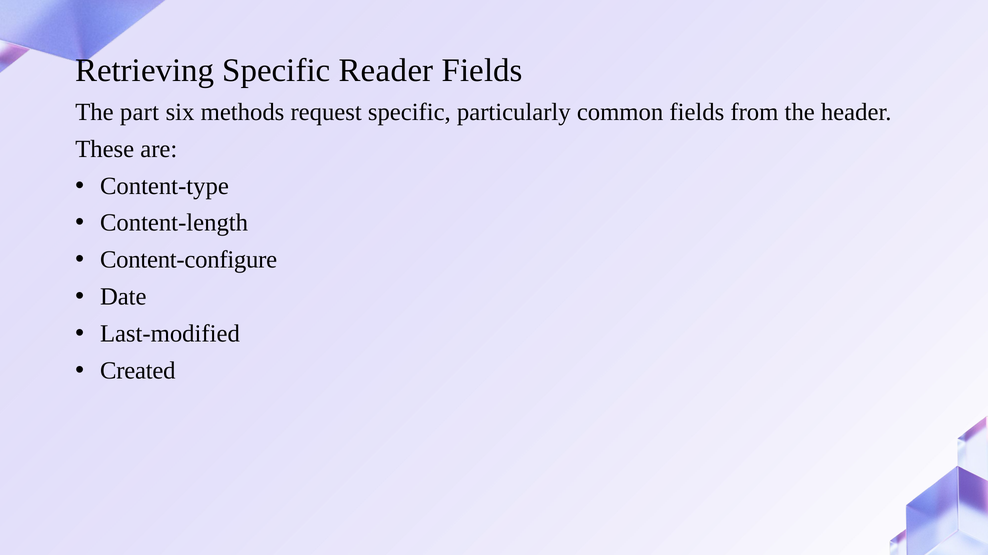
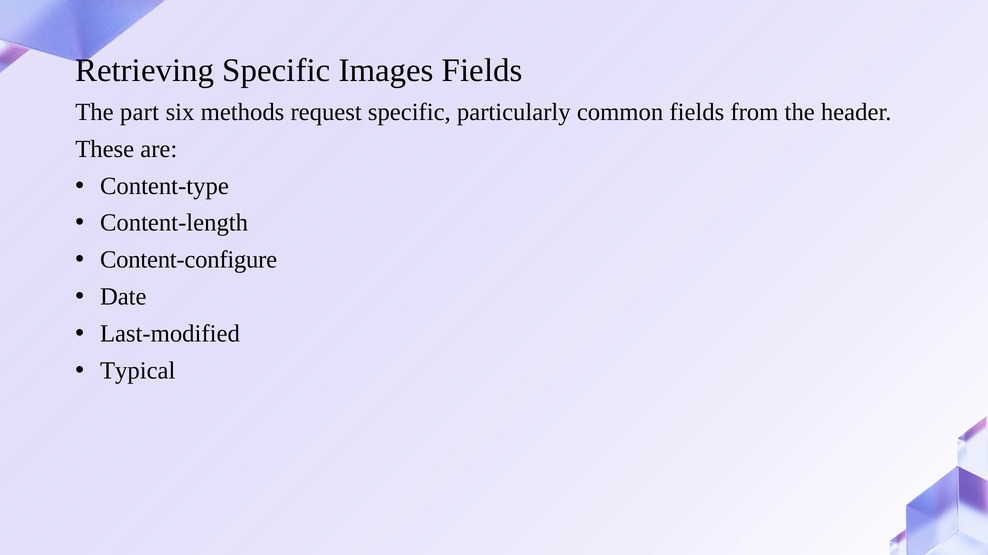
Reader: Reader -> Images (386, 71)
Created: Created -> Typical (138, 371)
